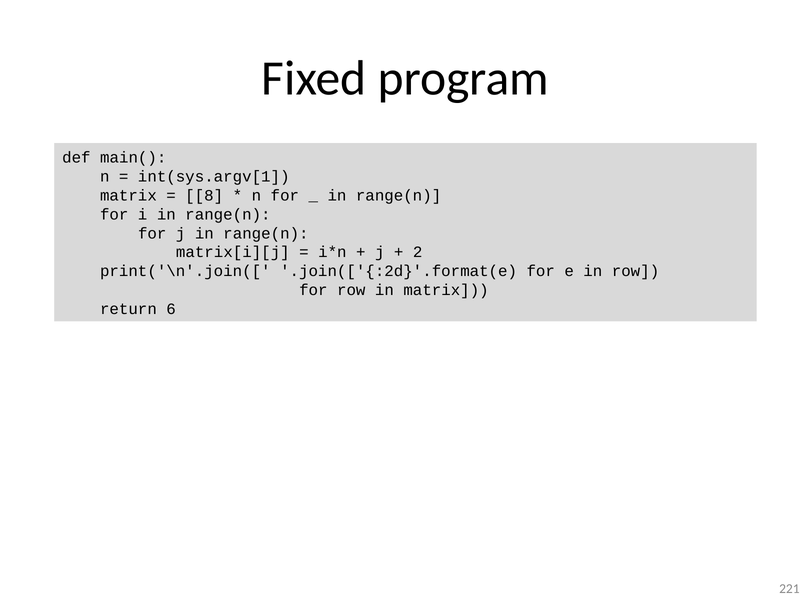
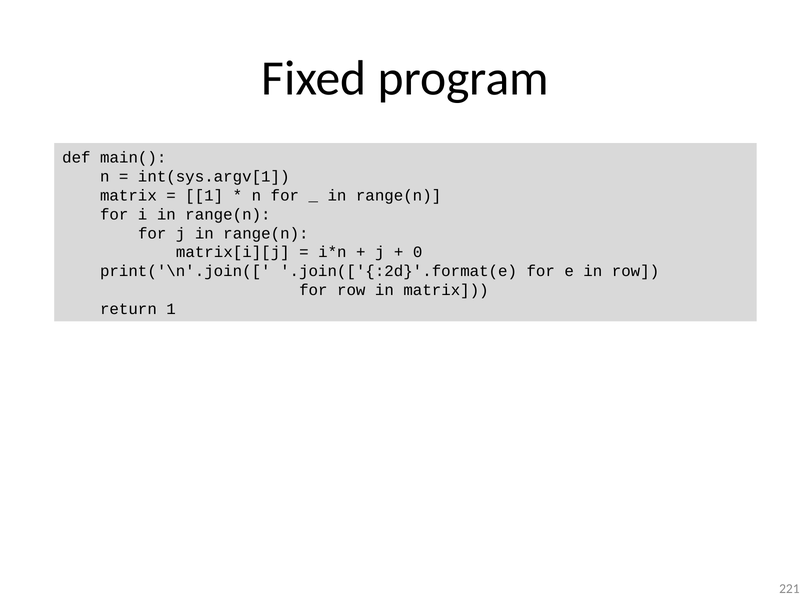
8: 8 -> 1 (204, 196)
2: 2 -> 0 (418, 252)
return 6: 6 -> 1 (171, 309)
